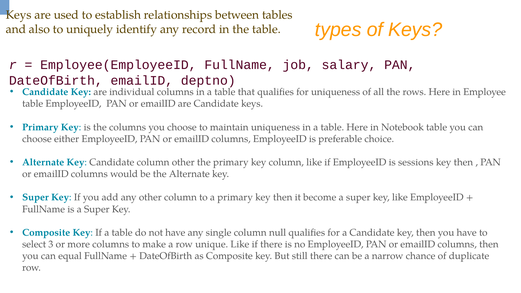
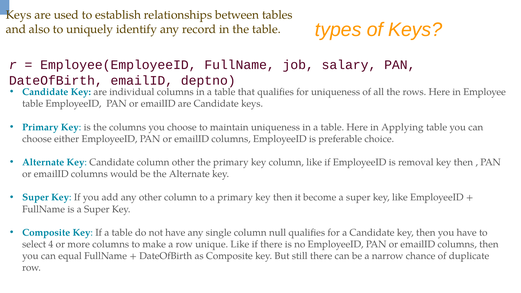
Notebook: Notebook -> Applying (402, 127)
sessions: sessions -> removal (416, 162)
3: 3 -> 4 (51, 244)
